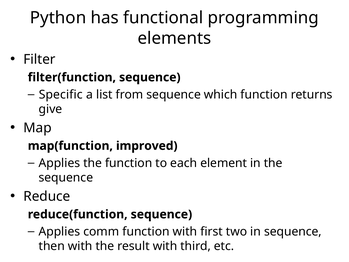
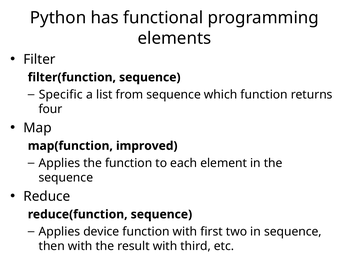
give: give -> four (51, 109)
comm: comm -> device (101, 231)
